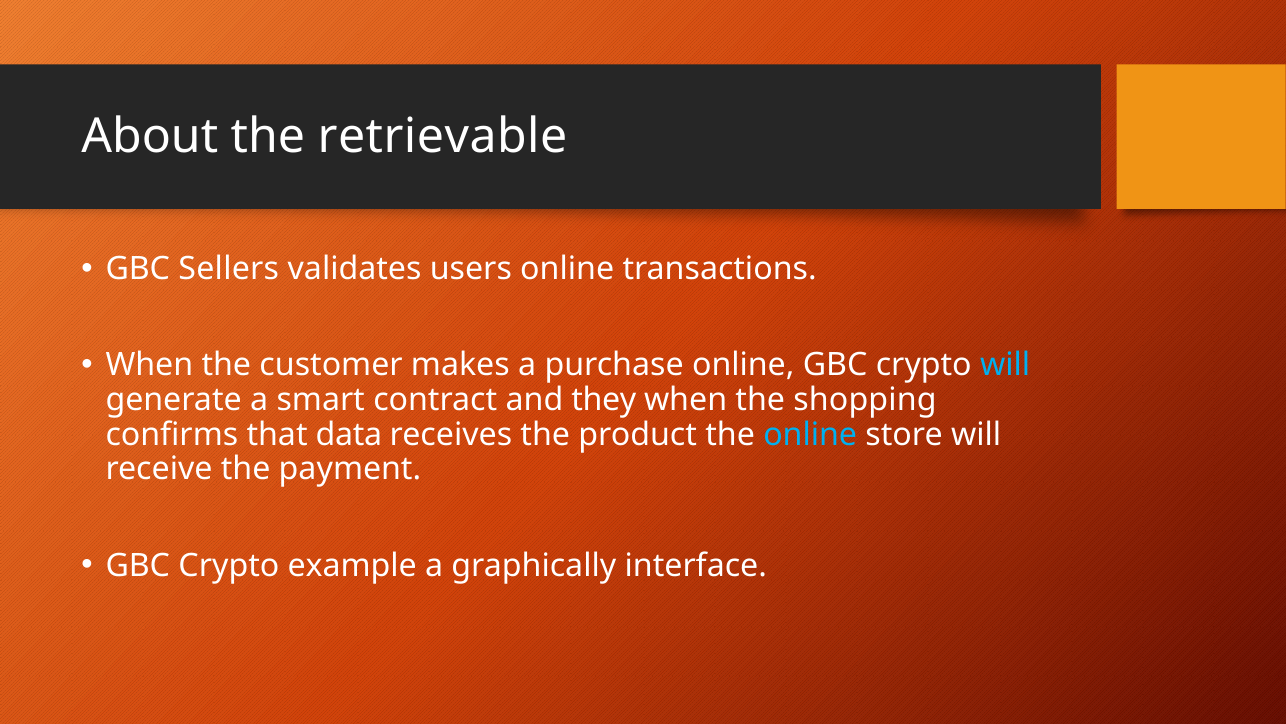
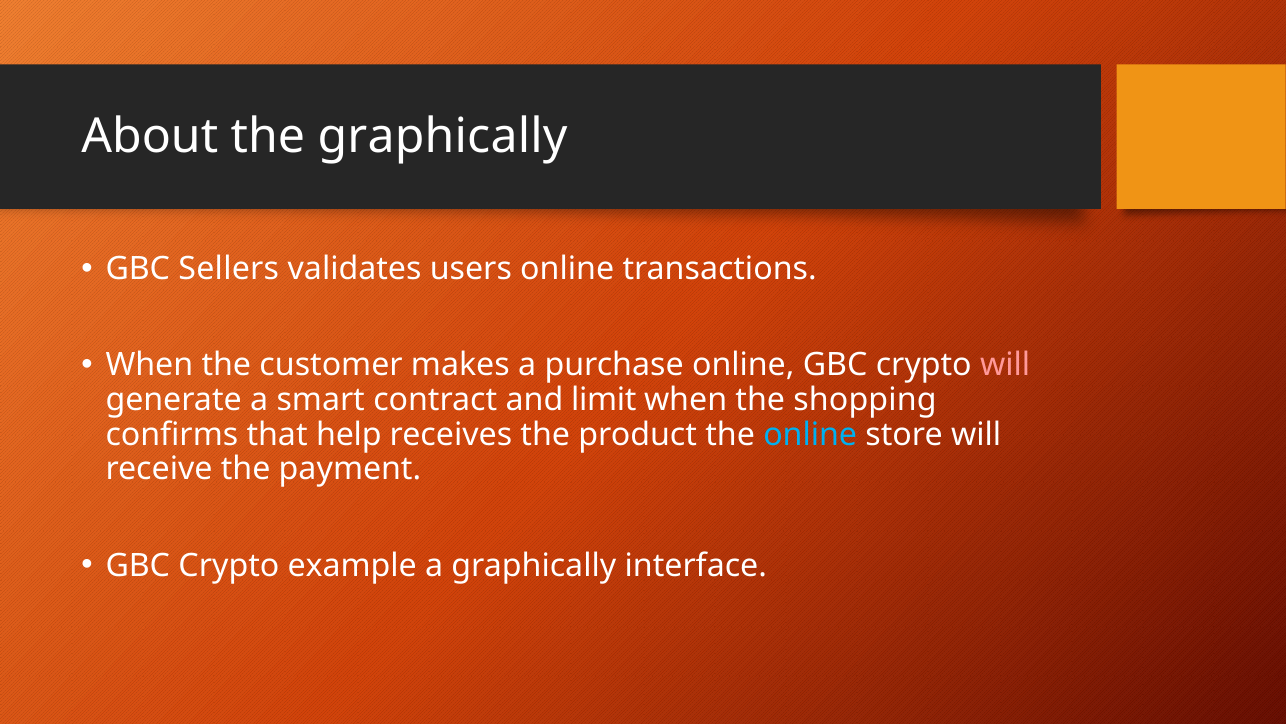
the retrievable: retrievable -> graphically (443, 136)
will colour: light blue -> pink (1005, 365)
they: they -> limit (604, 399)
data: data -> help (349, 434)
